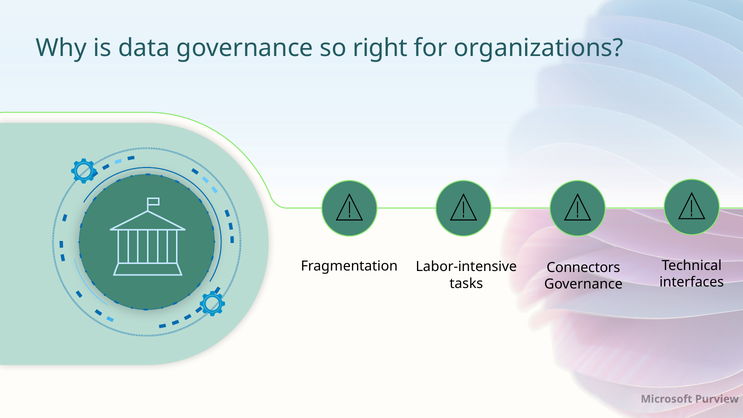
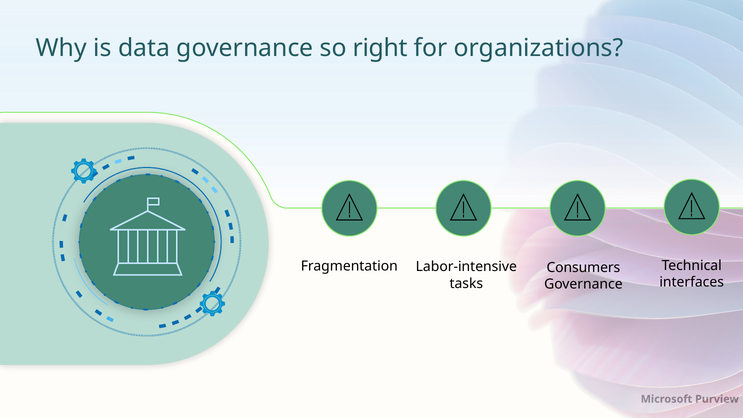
Connectors: Connectors -> Consumers (583, 268)
